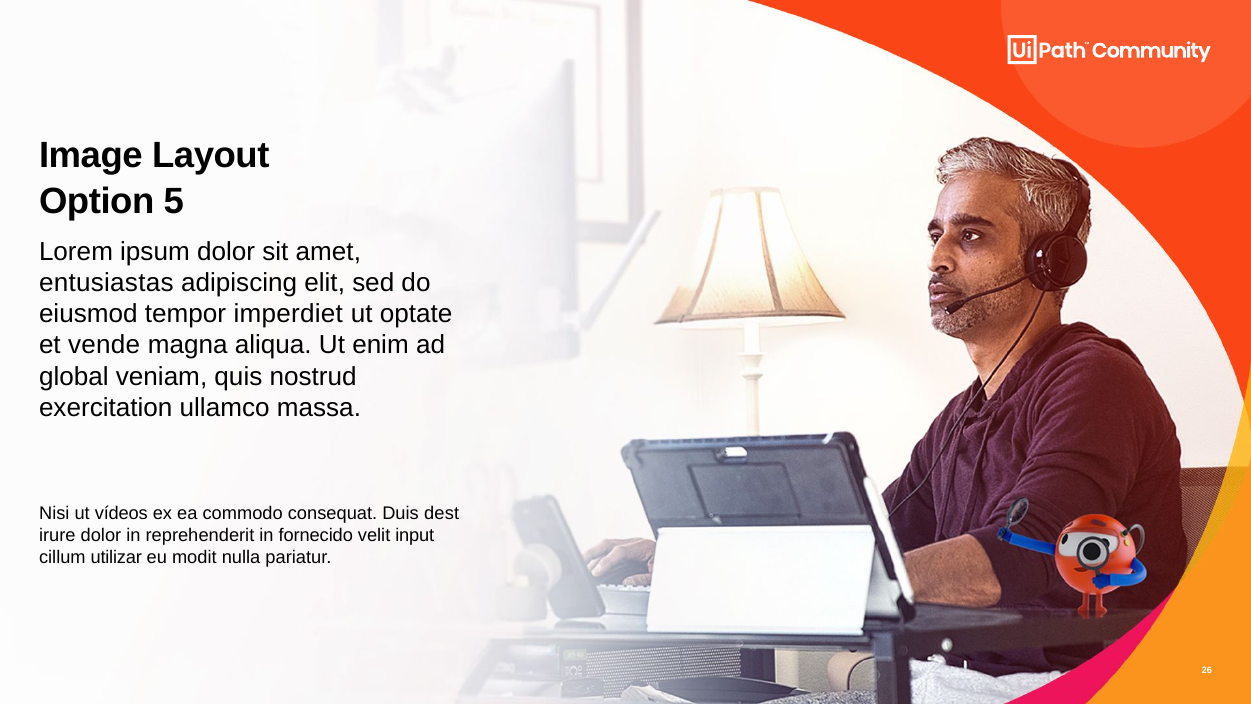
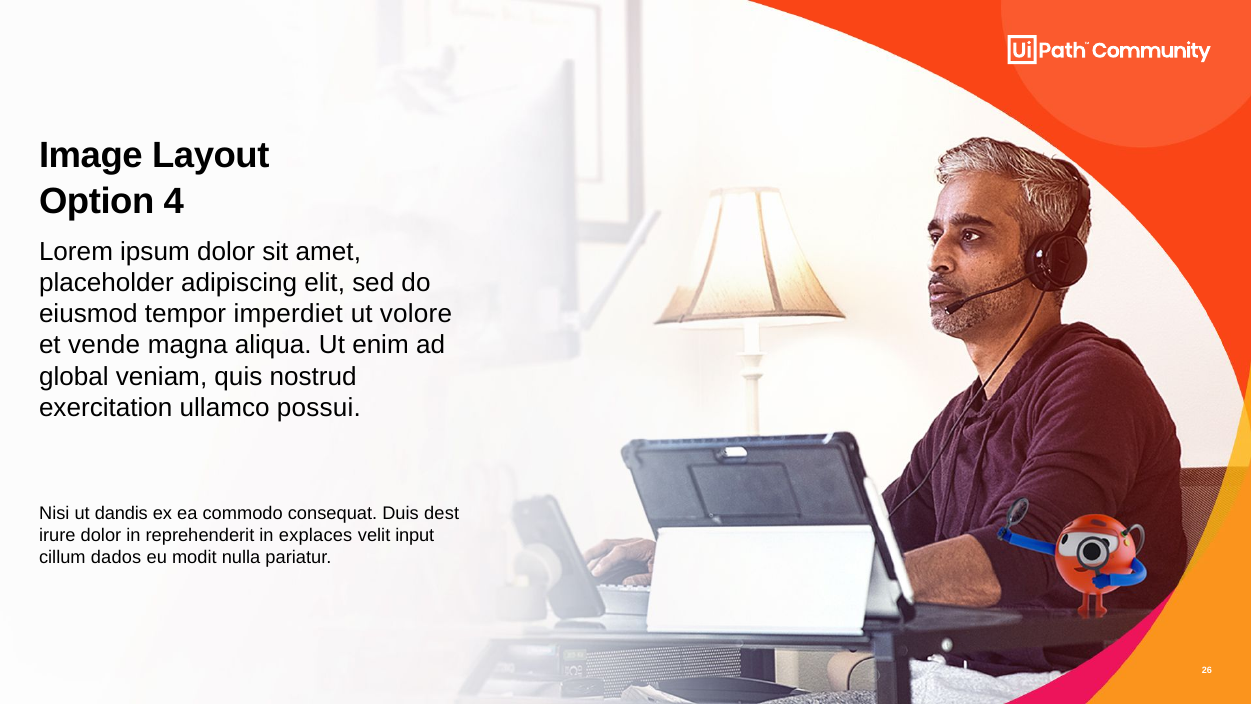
5: 5 -> 4 (174, 201)
entusiastas: entusiastas -> placeholder (106, 283)
optate: optate -> volore (416, 314)
massa: massa -> possui (319, 408)
vídeos: vídeos -> dandis (121, 513)
fornecido: fornecido -> explaces (316, 535)
utilizar: utilizar -> dados (116, 557)
